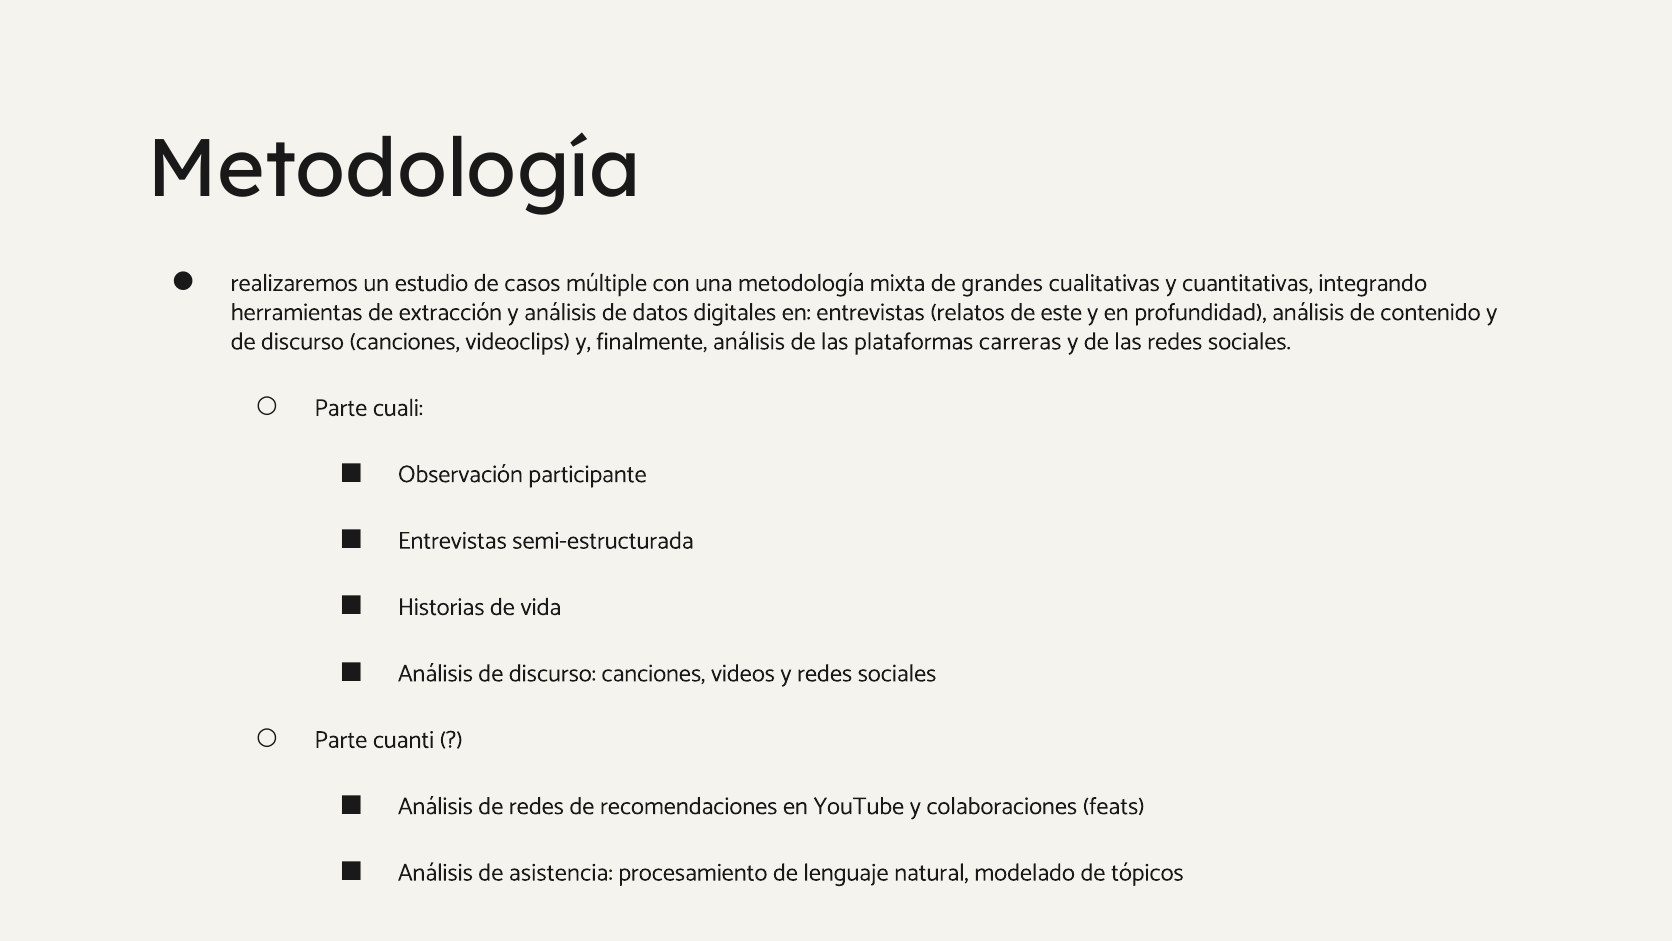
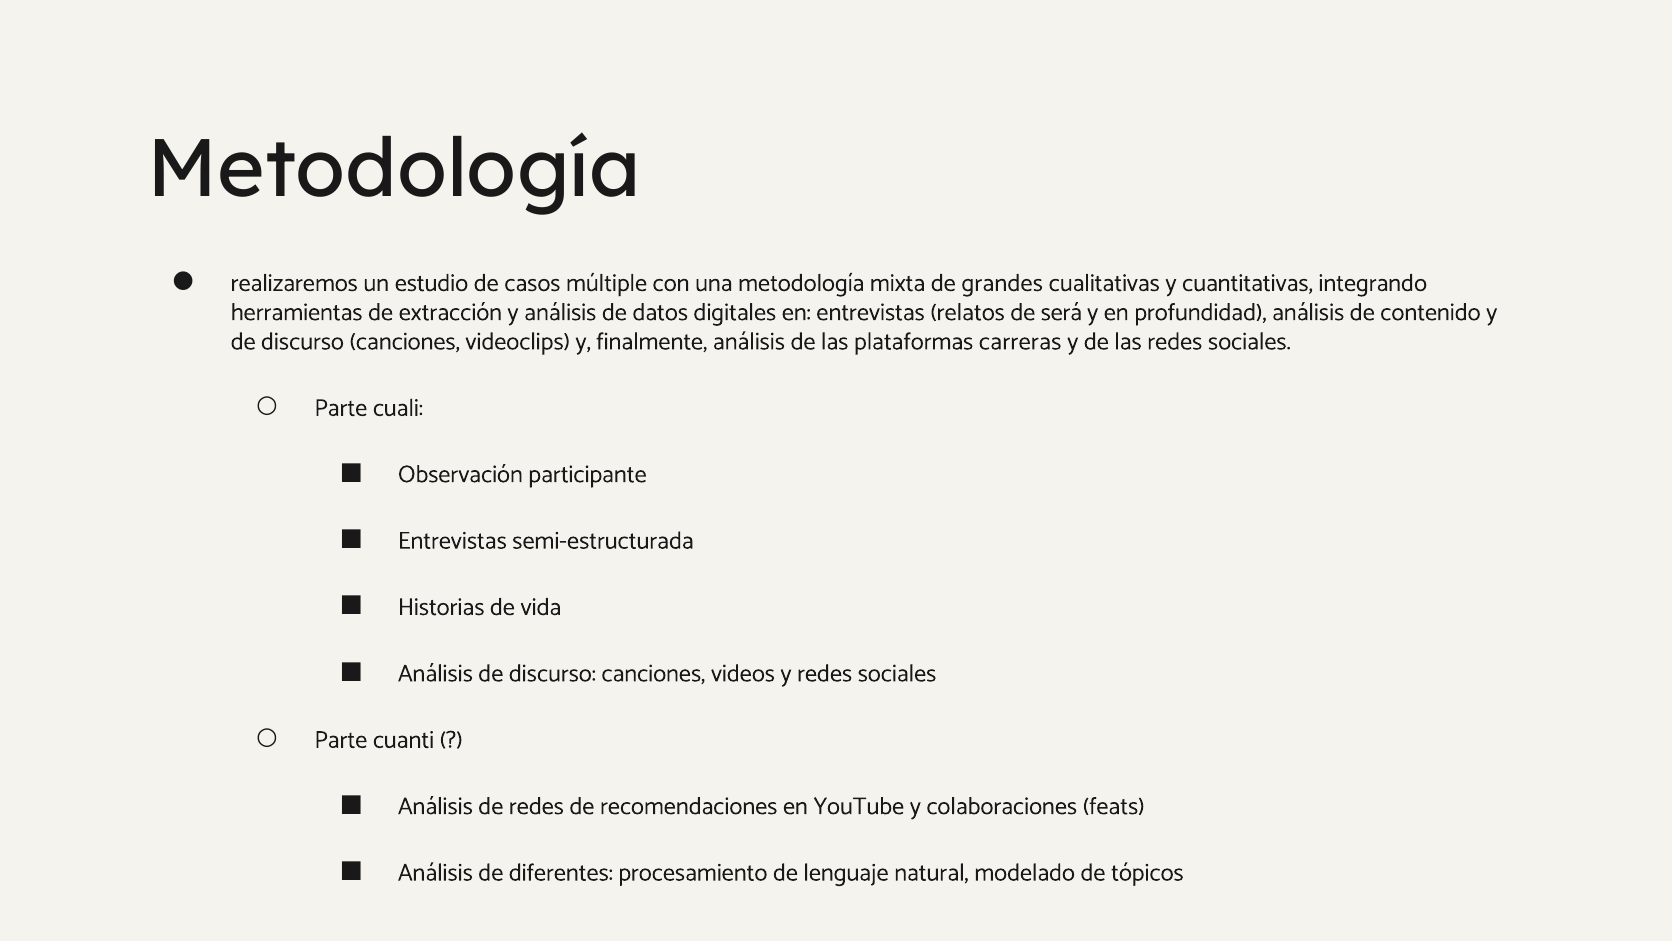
este: este -> será (1061, 312)
asistencia: asistencia -> diferentes (561, 872)
